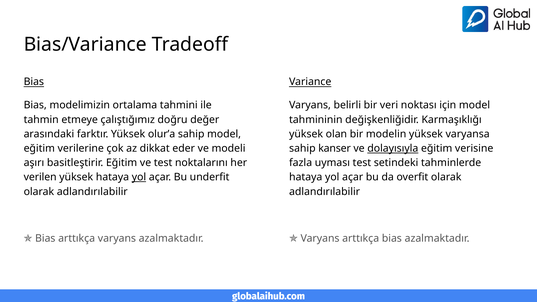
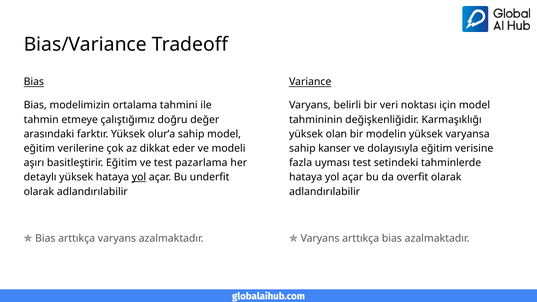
dolayısıyla underline: present -> none (393, 148)
noktalarını: noktalarını -> pazarlama (201, 163)
verilen: verilen -> detaylı (40, 177)
